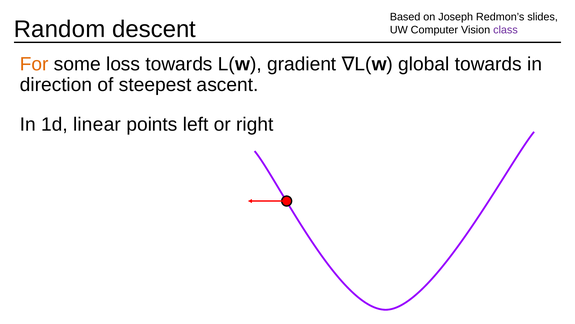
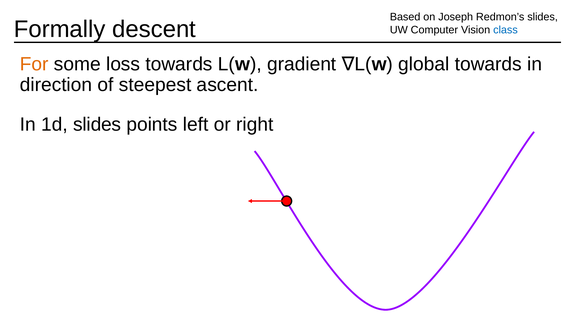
Random: Random -> Formally (60, 29)
class colour: purple -> blue (505, 30)
1d linear: linear -> slides (97, 124)
